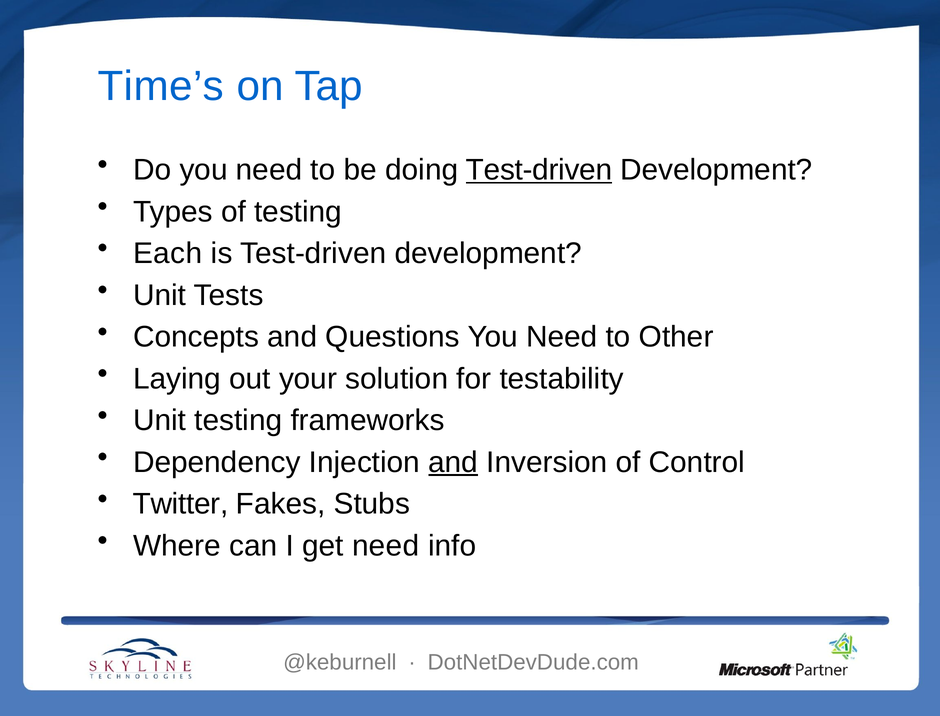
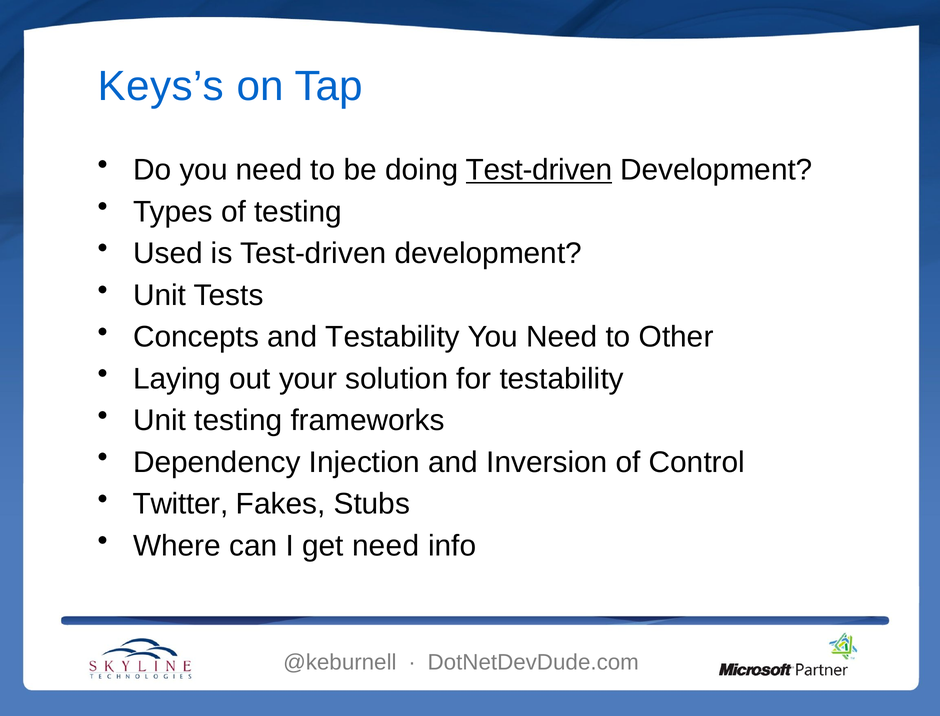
Time’s: Time’s -> Keys’s (161, 86)
Each: Each -> Used (168, 254)
and Questions: Questions -> Testability (393, 337)
and underline: present -> none (453, 462)
